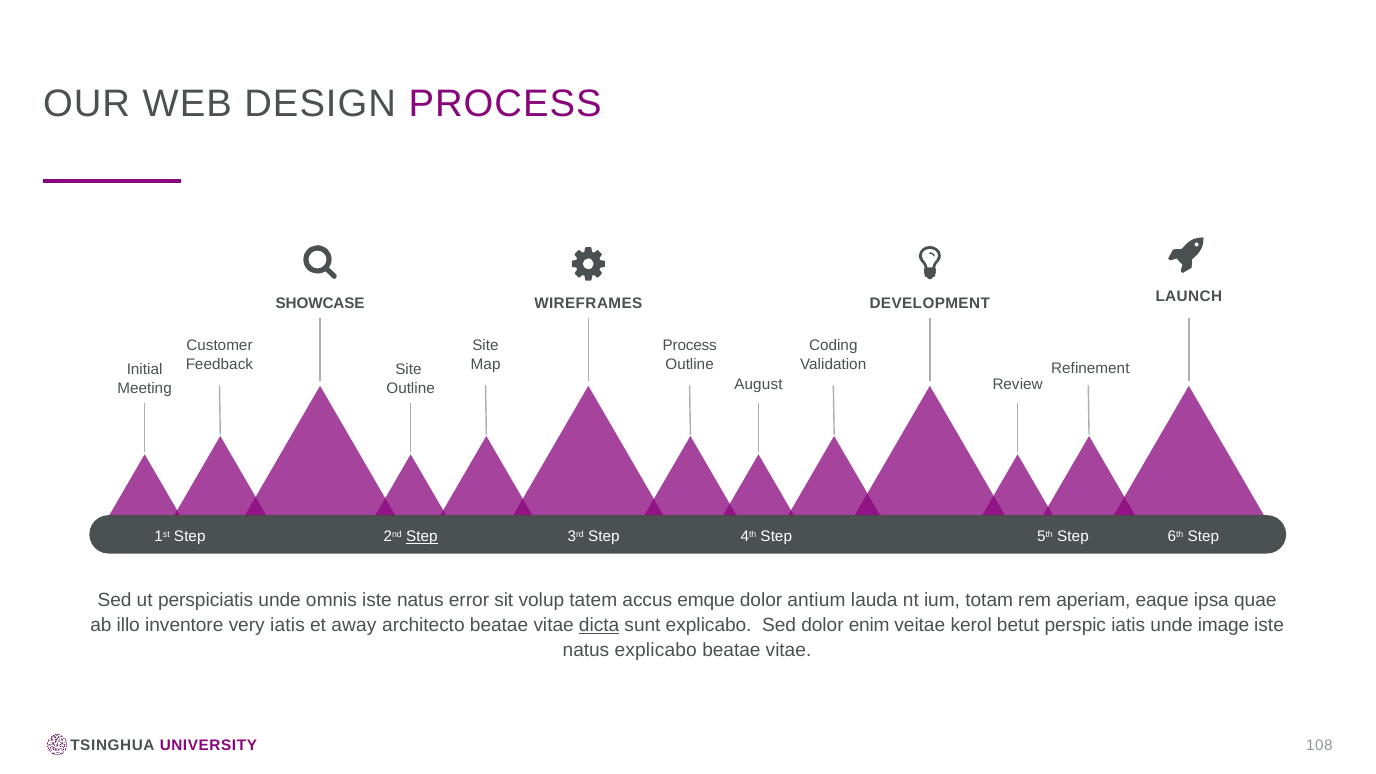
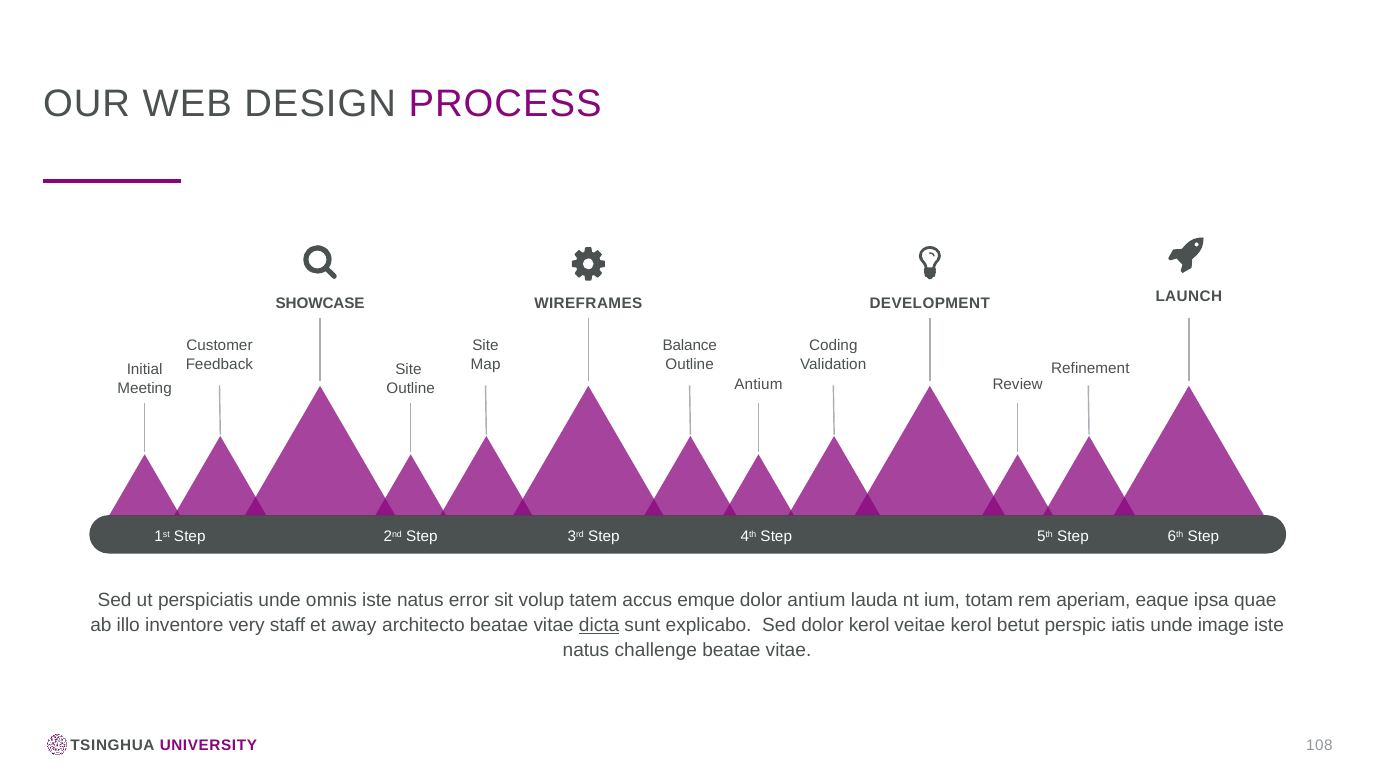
Process: Process -> Balance (690, 345)
August: August -> Antium (758, 384)
Step underline: present -> none (422, 537)
very iatis: iatis -> staff (288, 625)
dolor enim: enim -> kerol (869, 625)
natus explicabo: explicabo -> challenge (656, 650)
